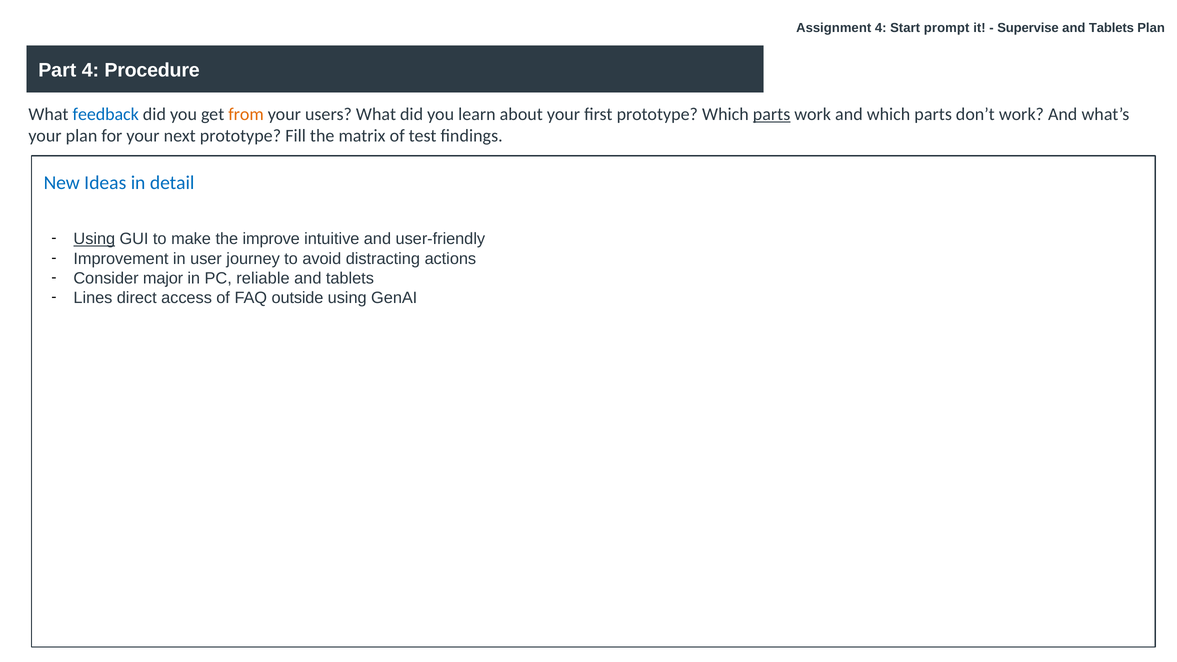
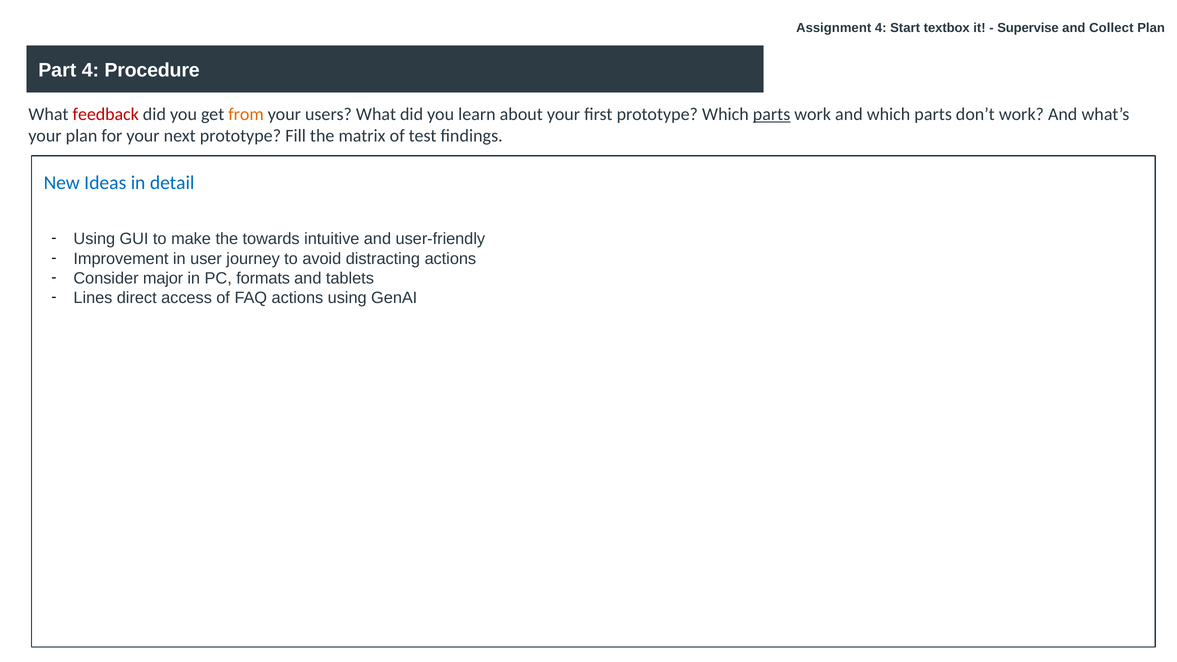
prompt: prompt -> textbox (947, 28)
Tablets: Tablets -> Collect (1111, 28)
feedback colour: blue -> red (106, 114)
Using underline: present -> none (94, 239)
improve: improve -> towards (271, 239)
reliable: reliable -> formats (263, 278)
FAQ outside: outside -> actions (297, 298)
